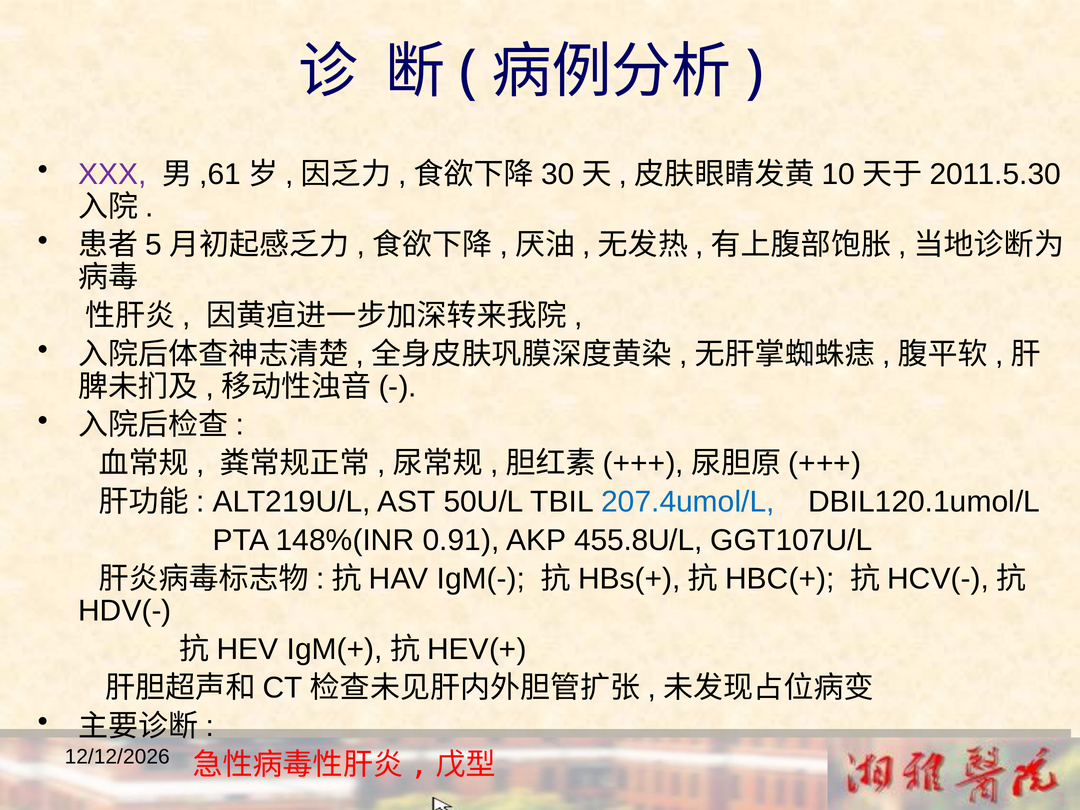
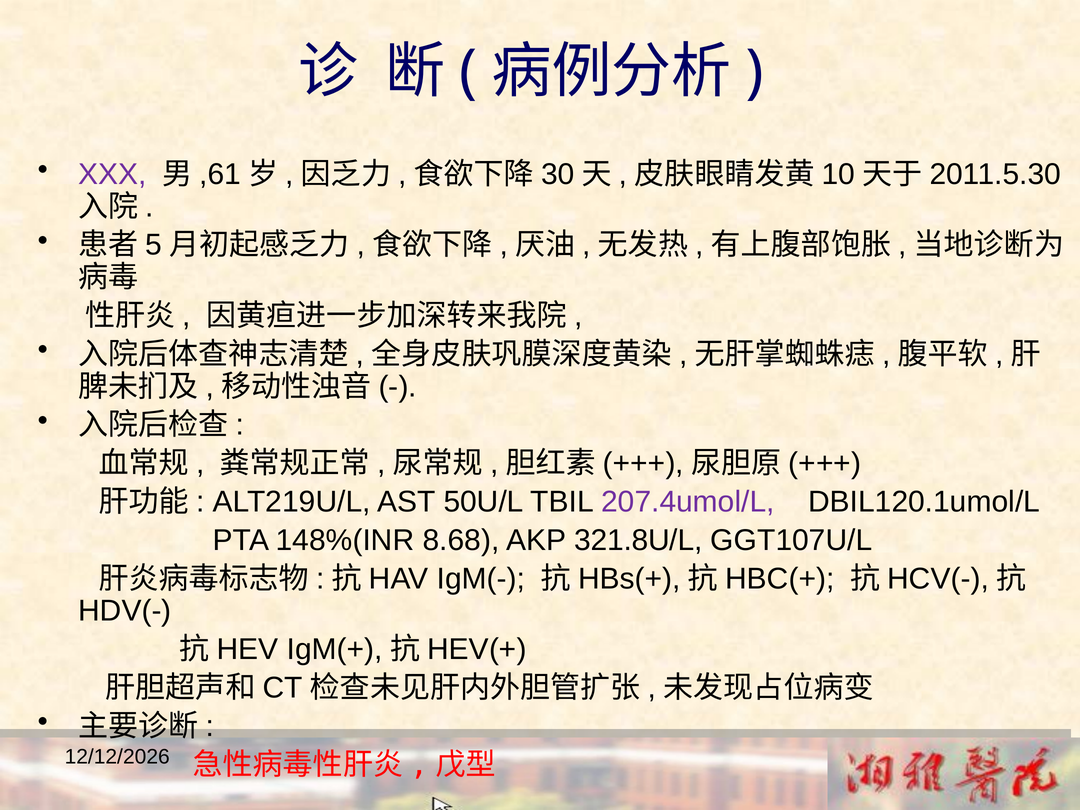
207.4umol/L colour: blue -> purple (688, 502)
0.91: 0.91 -> 8.68 (461, 540)
455.8U/L: 455.8U/L -> 321.8U/L (638, 540)
